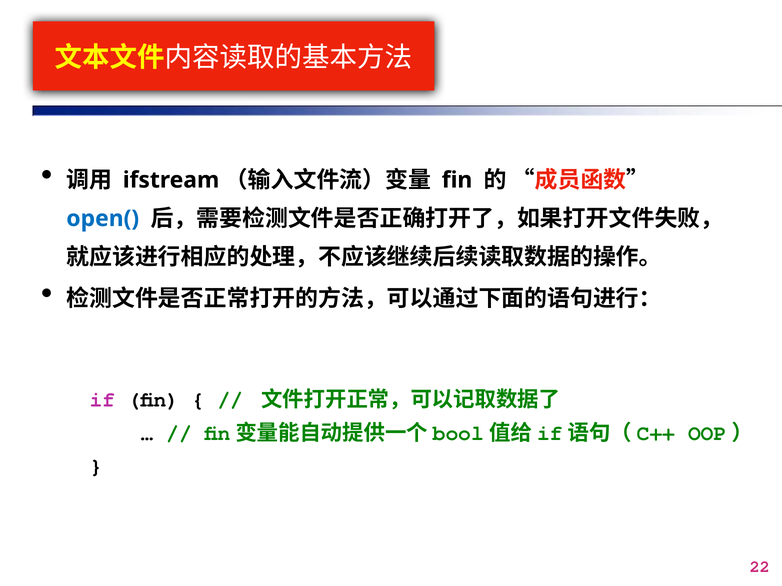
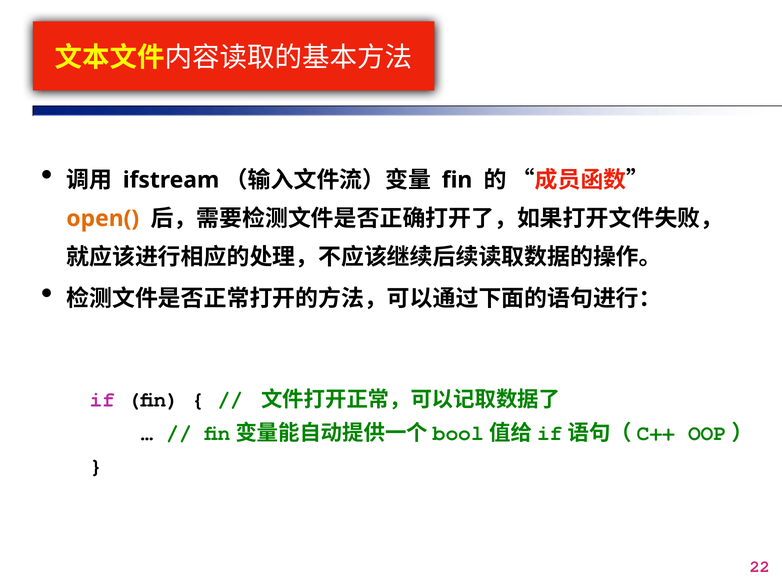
open( colour: blue -> orange (103, 219)
